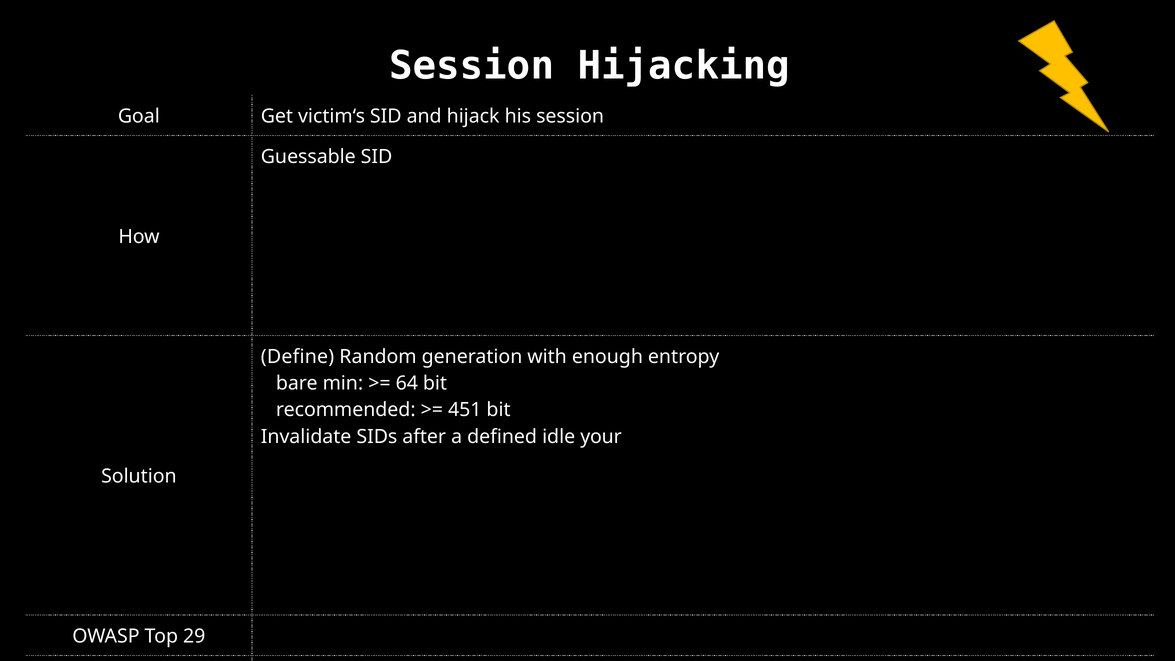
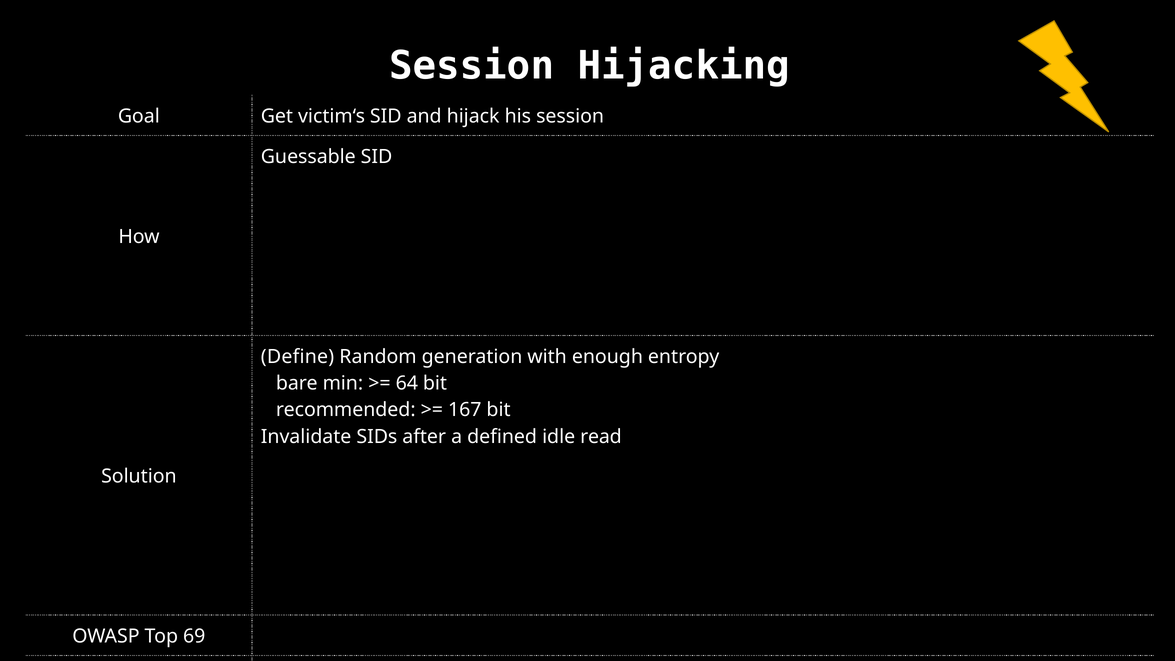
451: 451 -> 167 (465, 410)
your: your -> read (601, 437)
29: 29 -> 69 (194, 636)
